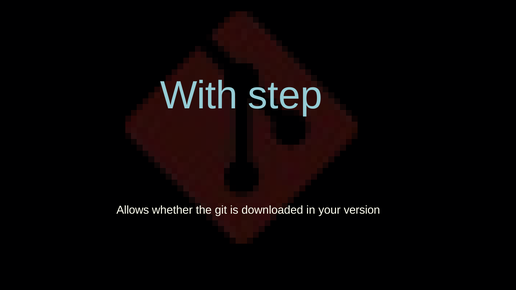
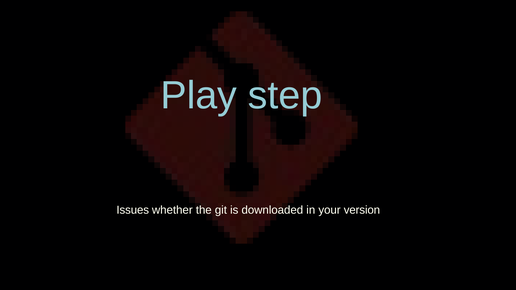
With: With -> Play (199, 96)
Allows: Allows -> Issues (133, 210)
